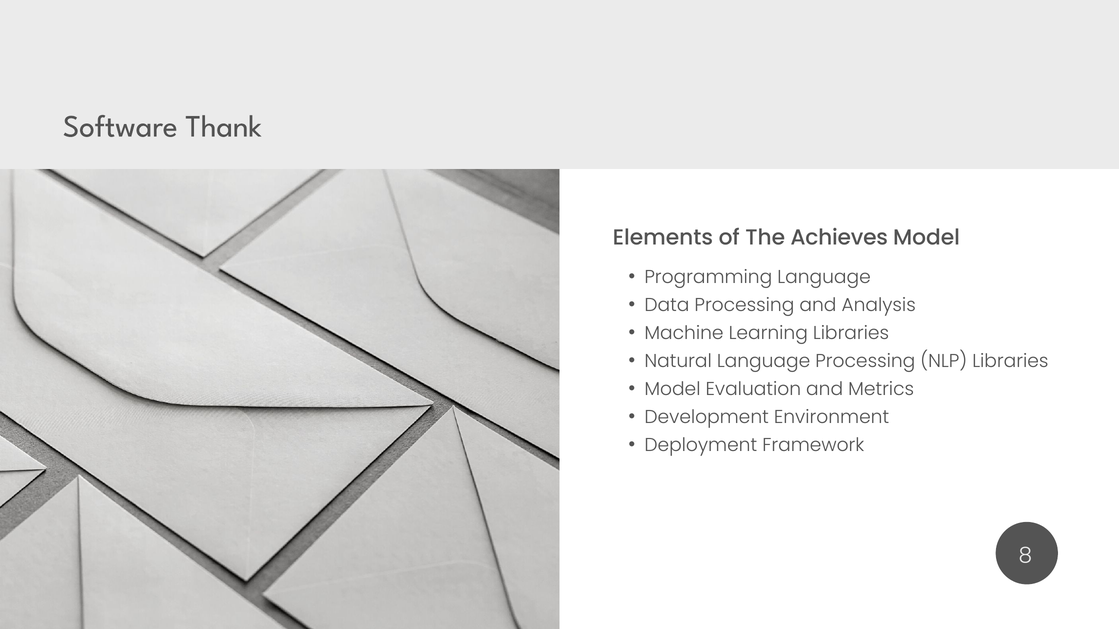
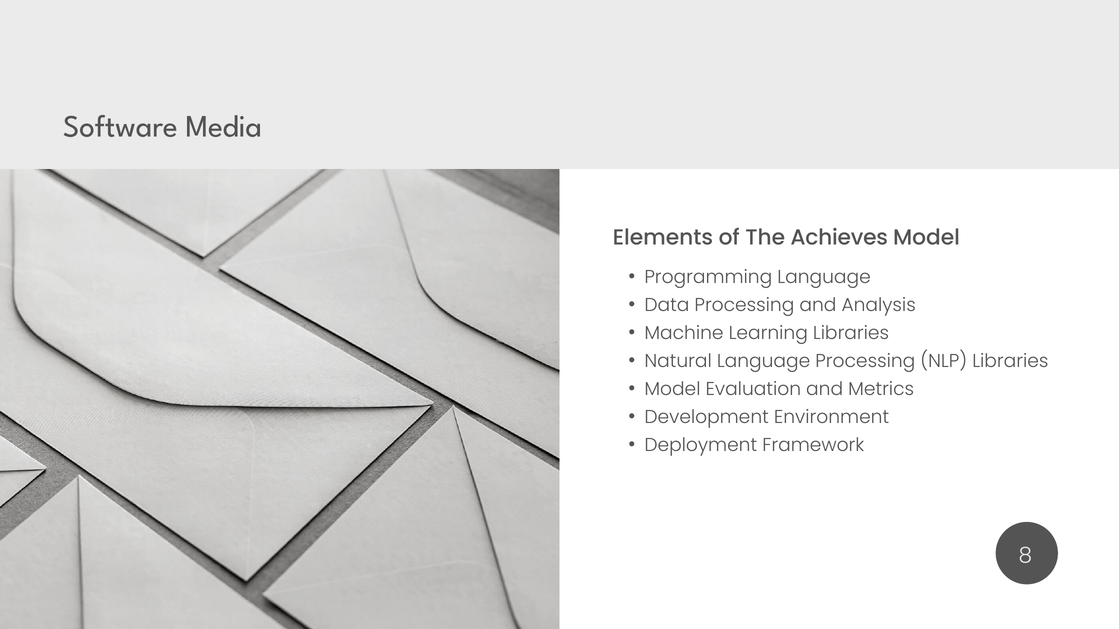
Thank: Thank -> Media (224, 126)
